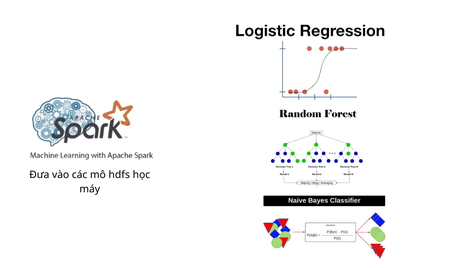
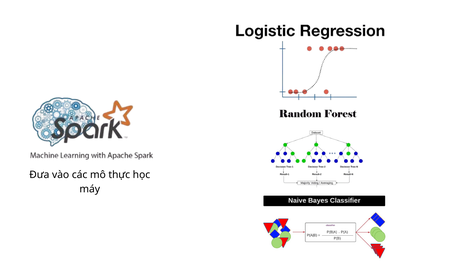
hdfs: hdfs -> thực (119, 175)
